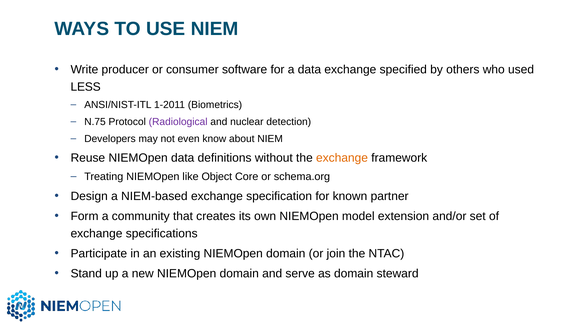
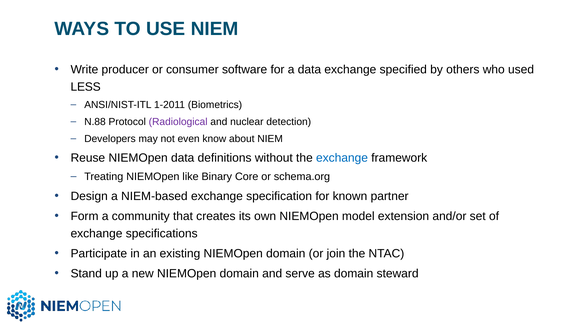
N.75: N.75 -> N.88 (95, 122)
exchange colour: orange -> blue (342, 158)
Object: Object -> Binary (217, 177)
